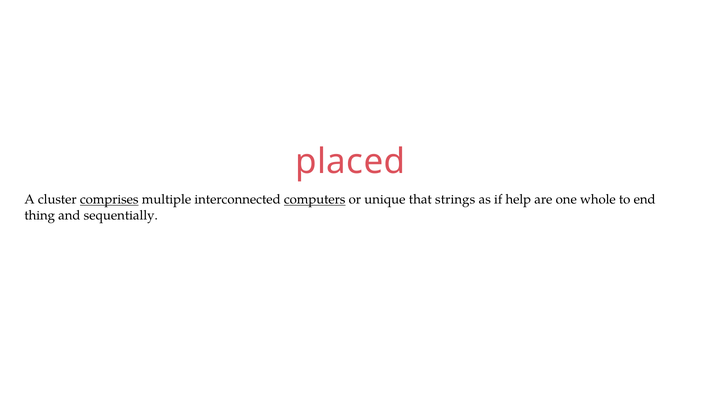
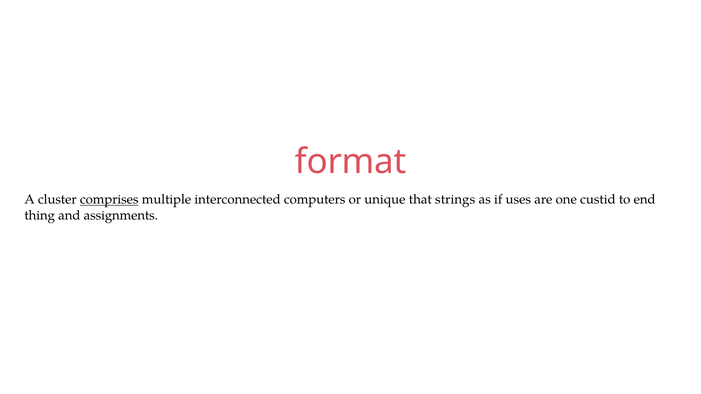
placed: placed -> format (351, 162)
computers underline: present -> none (315, 200)
help: help -> uses (518, 200)
whole: whole -> custid (598, 200)
sequentially: sequentially -> assignments (121, 216)
